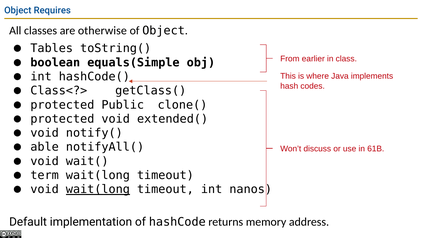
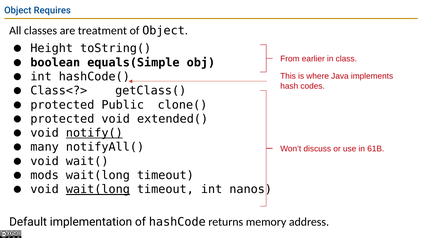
otherwise: otherwise -> treatment (102, 31)
Tables: Tables -> Height (52, 48)
notify( underline: none -> present (94, 133)
able: able -> many (45, 147)
term: term -> mods (45, 176)
